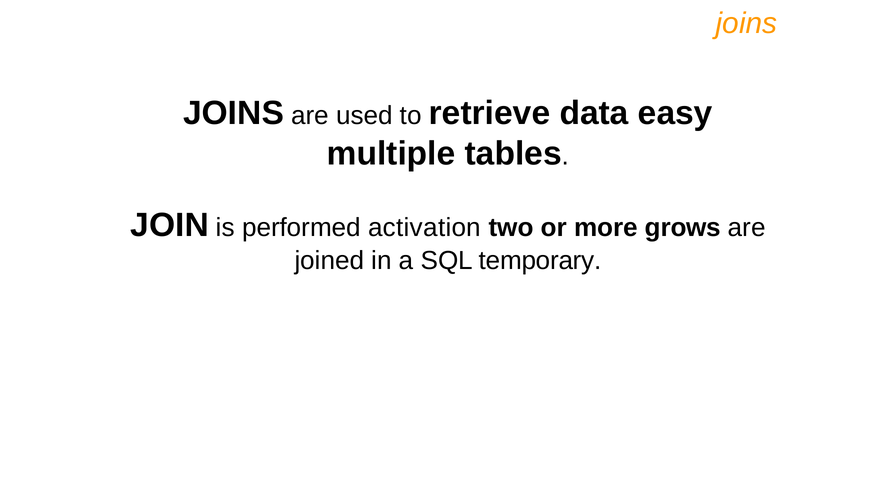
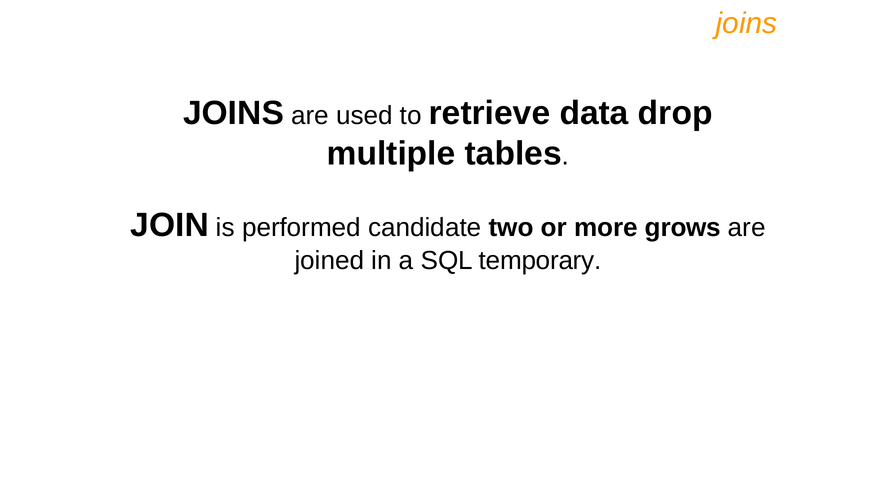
easy: easy -> drop (675, 113)
activation: activation -> candidate (425, 228)
